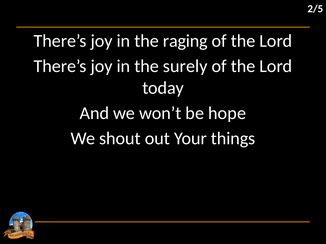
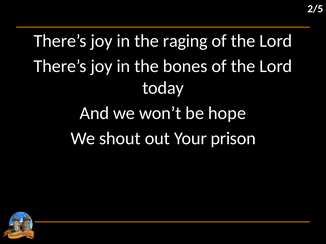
surely: surely -> bones (185, 66)
things: things -> prison (233, 139)
